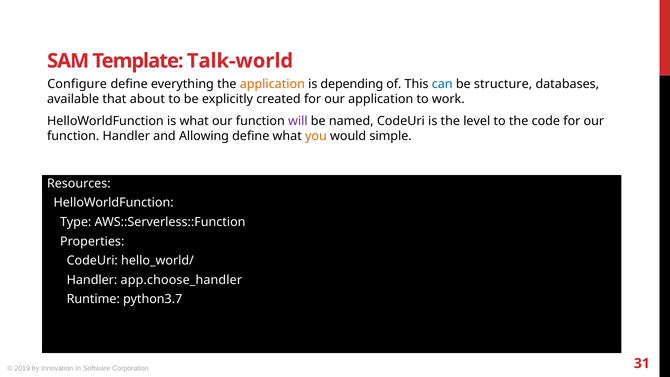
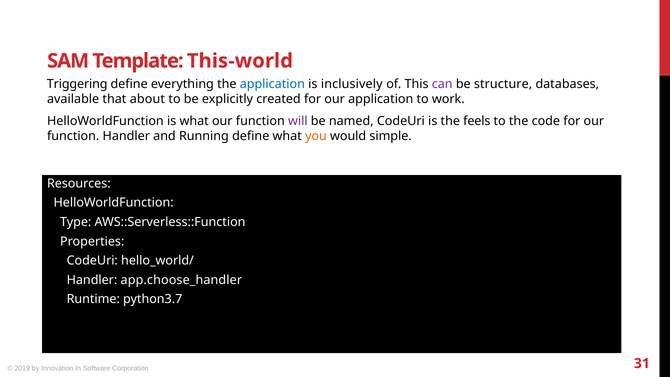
Talk-world: Talk-world -> This-world (240, 61)
Configure: Configure -> Triggering (77, 84)
application colour: orange -> blue (272, 84)
depending: depending -> inclusively (352, 84)
can colour: blue -> purple (442, 84)
level: level -> feels (477, 121)
Allowing: Allowing -> Running (204, 136)
